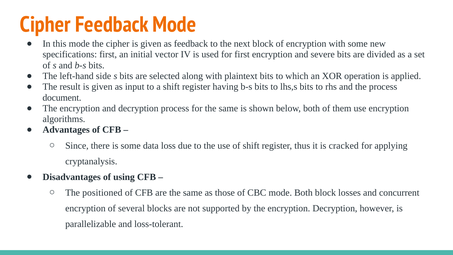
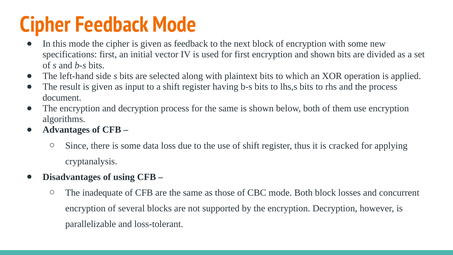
and severe: severe -> shown (323, 54)
positioned: positioned -> inadequate (102, 193)
